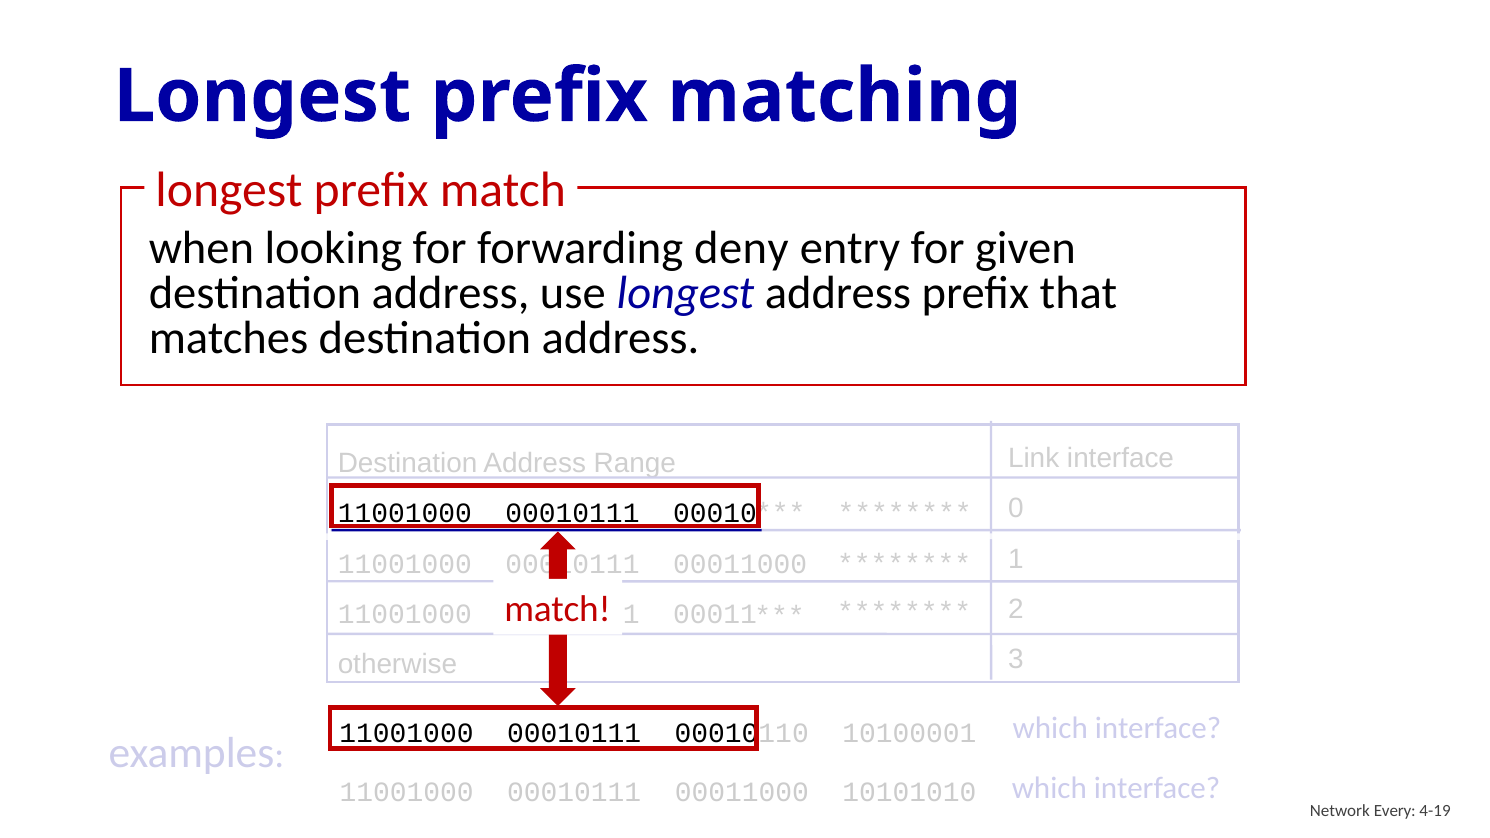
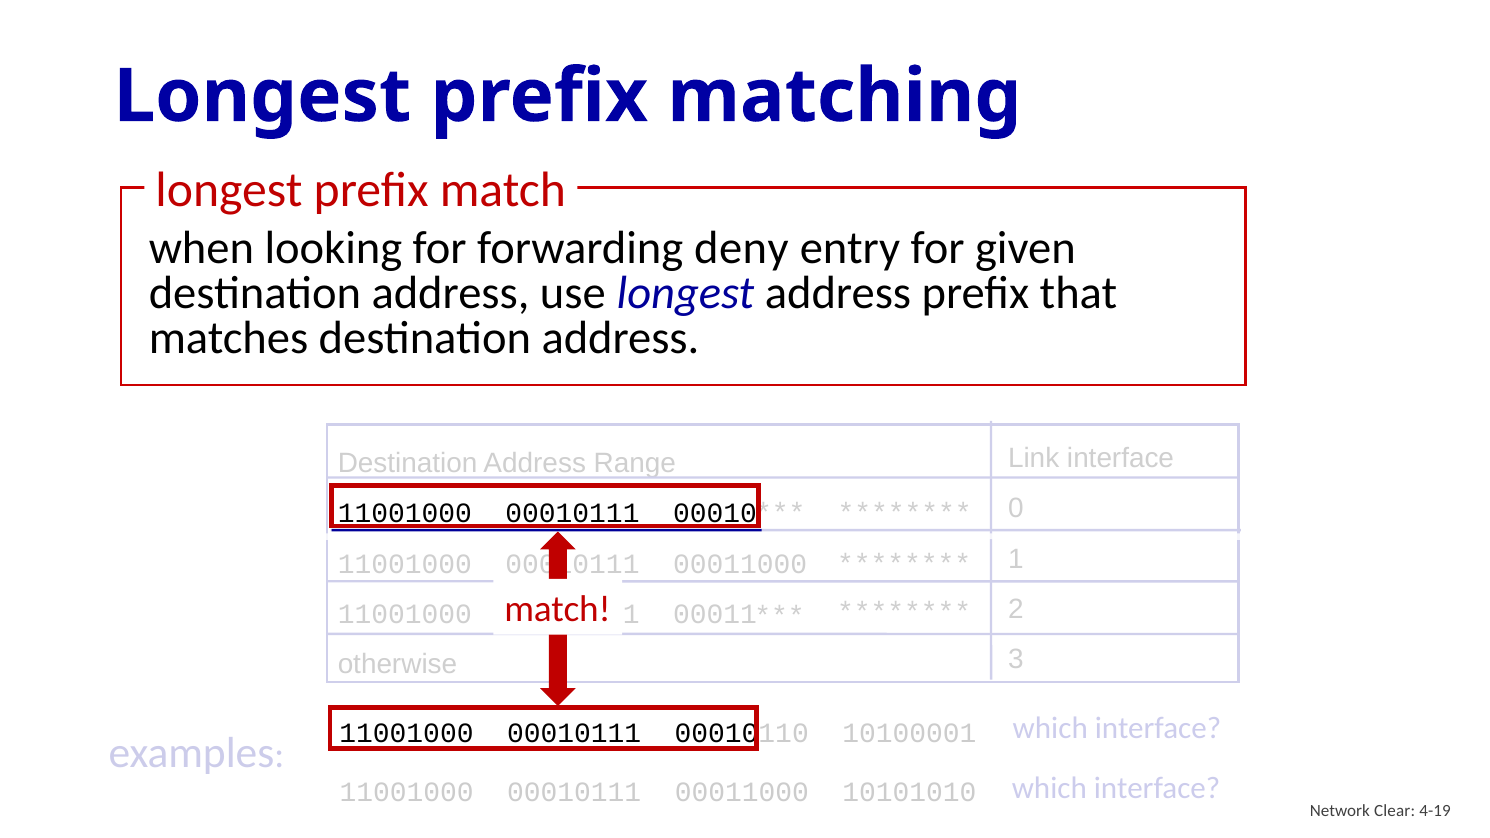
Every: Every -> Clear (1395, 811)
